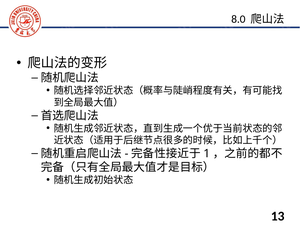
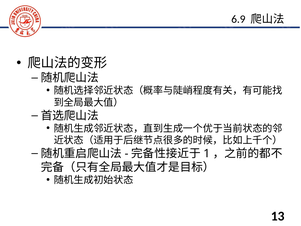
8.0: 8.0 -> 6.9 (238, 19)
